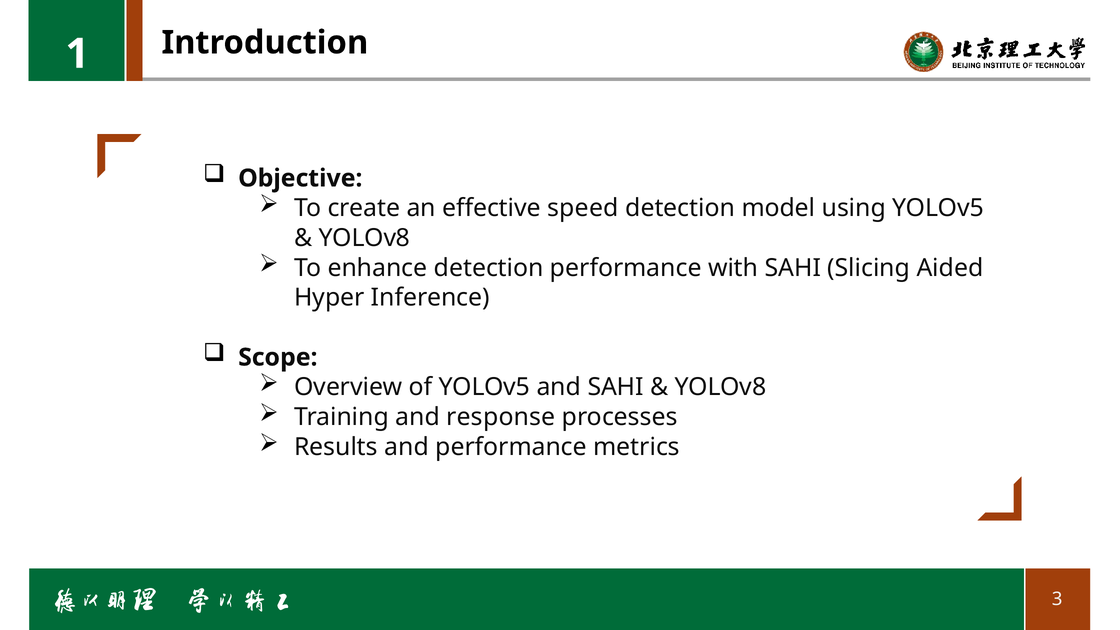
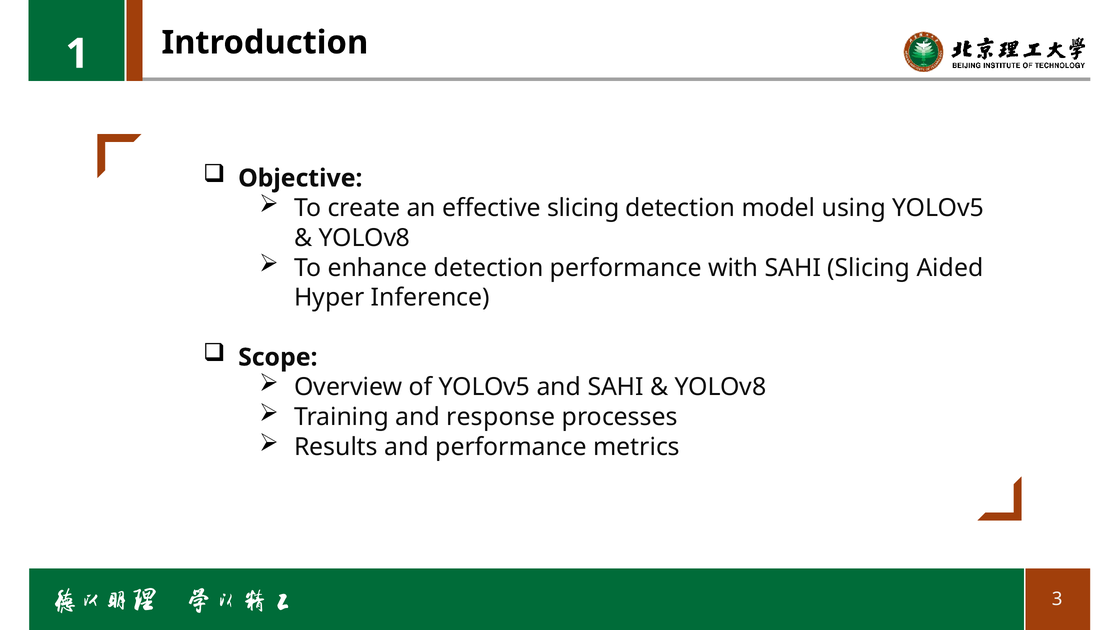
effective speed: speed -> slicing (583, 208)
